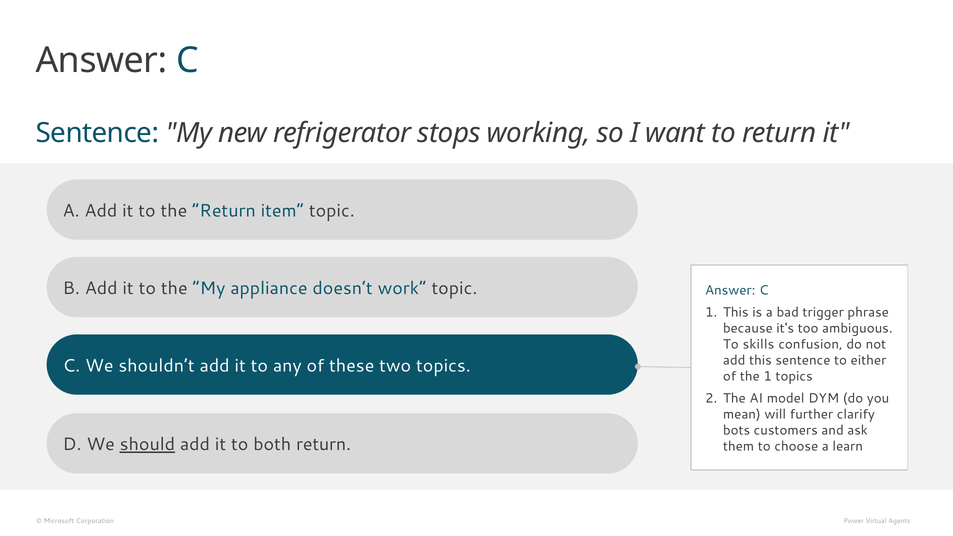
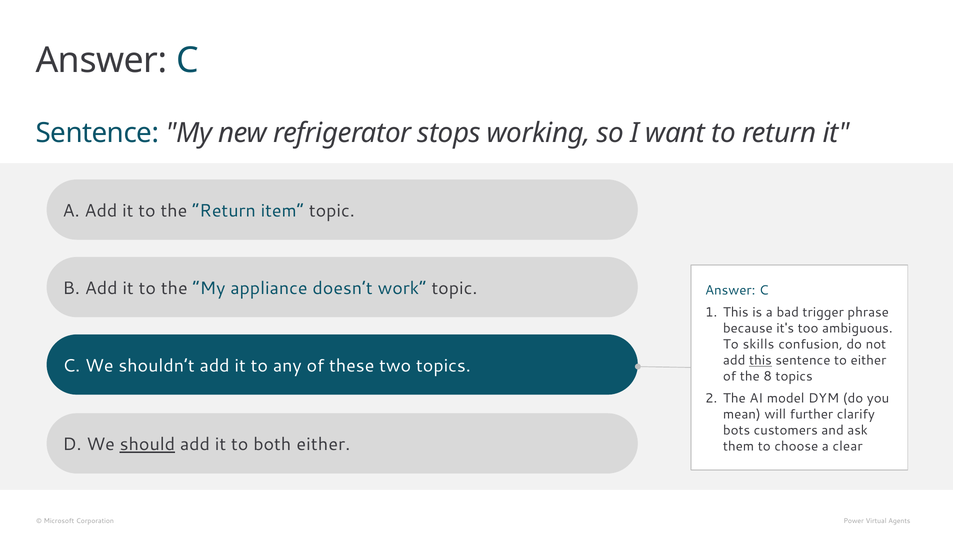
this underline: none -> present (760, 360)
the 1: 1 -> 8 (768, 377)
both return: return -> either (323, 445)
learn: learn -> clear (848, 447)
